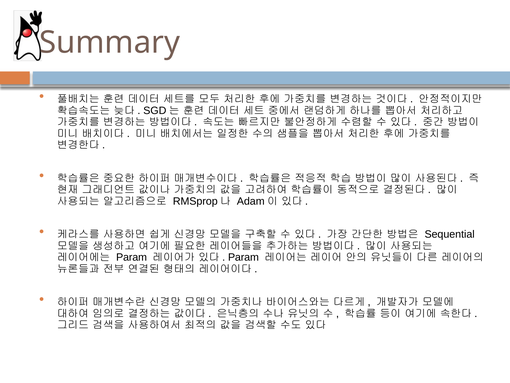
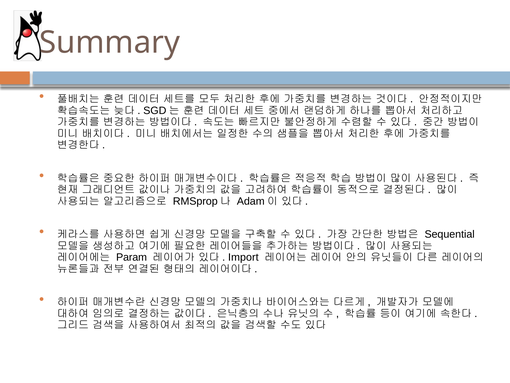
Param: Param -> Import (243, 257)
